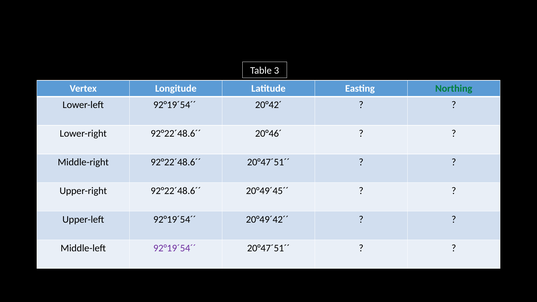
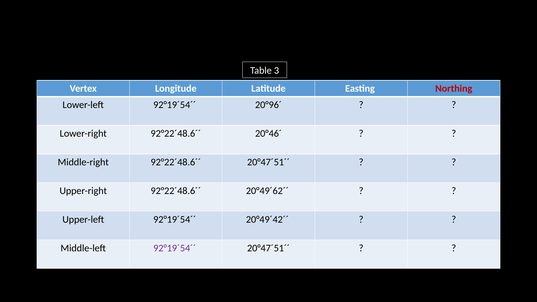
Northing colour: green -> red (454, 89)
20°42´: 20°42´ -> 20°96´ (268, 105)
20°49´45´´: 20°49´45´´ -> 20°49´62´´ (267, 191)
